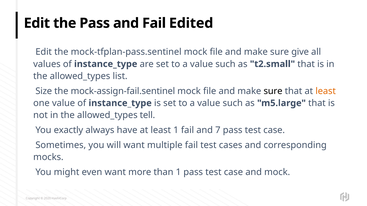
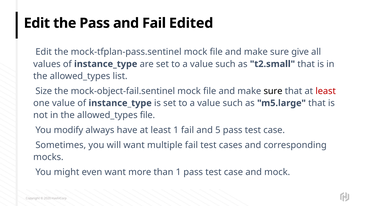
mock-assign-fail.sentinel: mock-assign-fail.sentinel -> mock-object-fail.sentinel (123, 91)
least colour: orange -> red (326, 91)
allowed_types tell: tell -> file (147, 115)
exactly: exactly -> modify (68, 130)
7: 7 -> 5 (218, 130)
